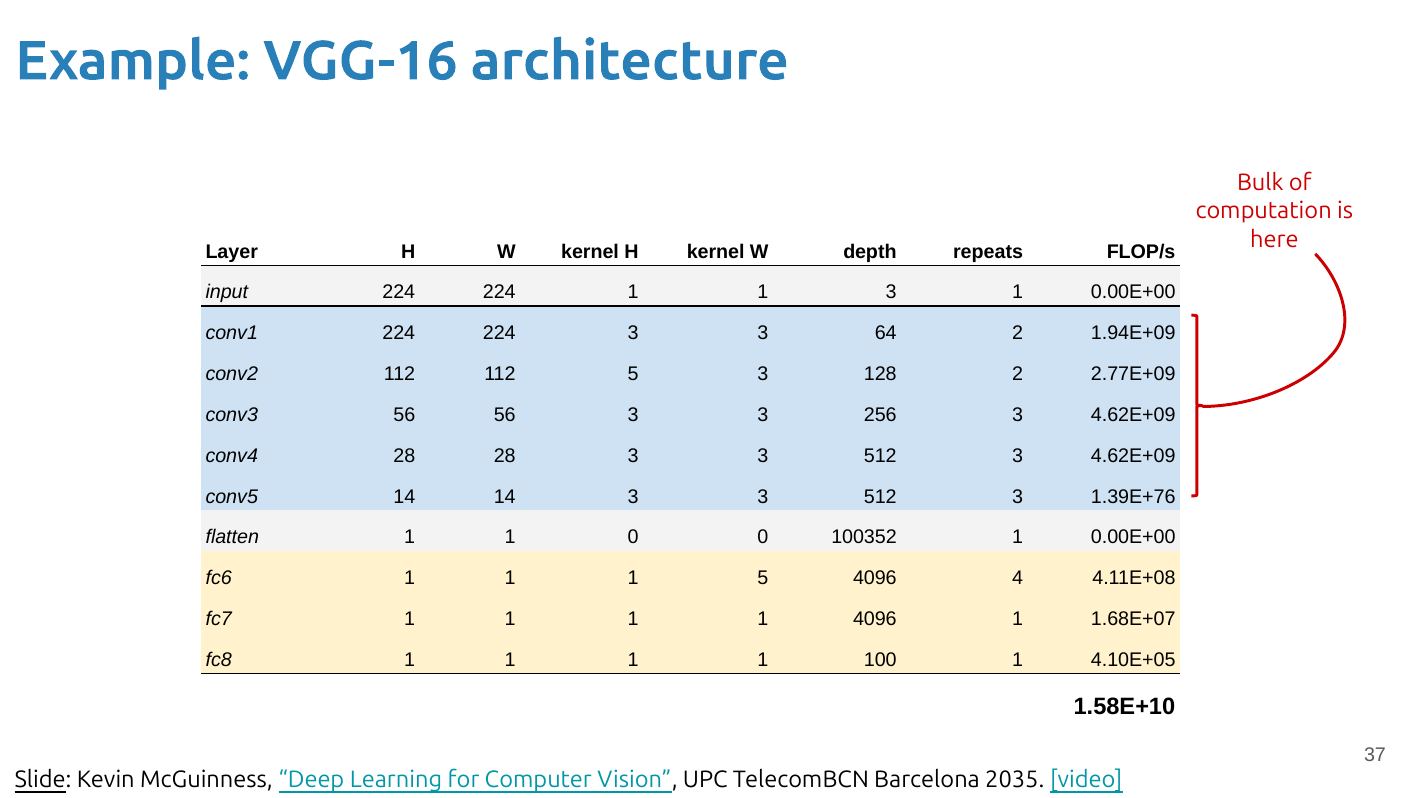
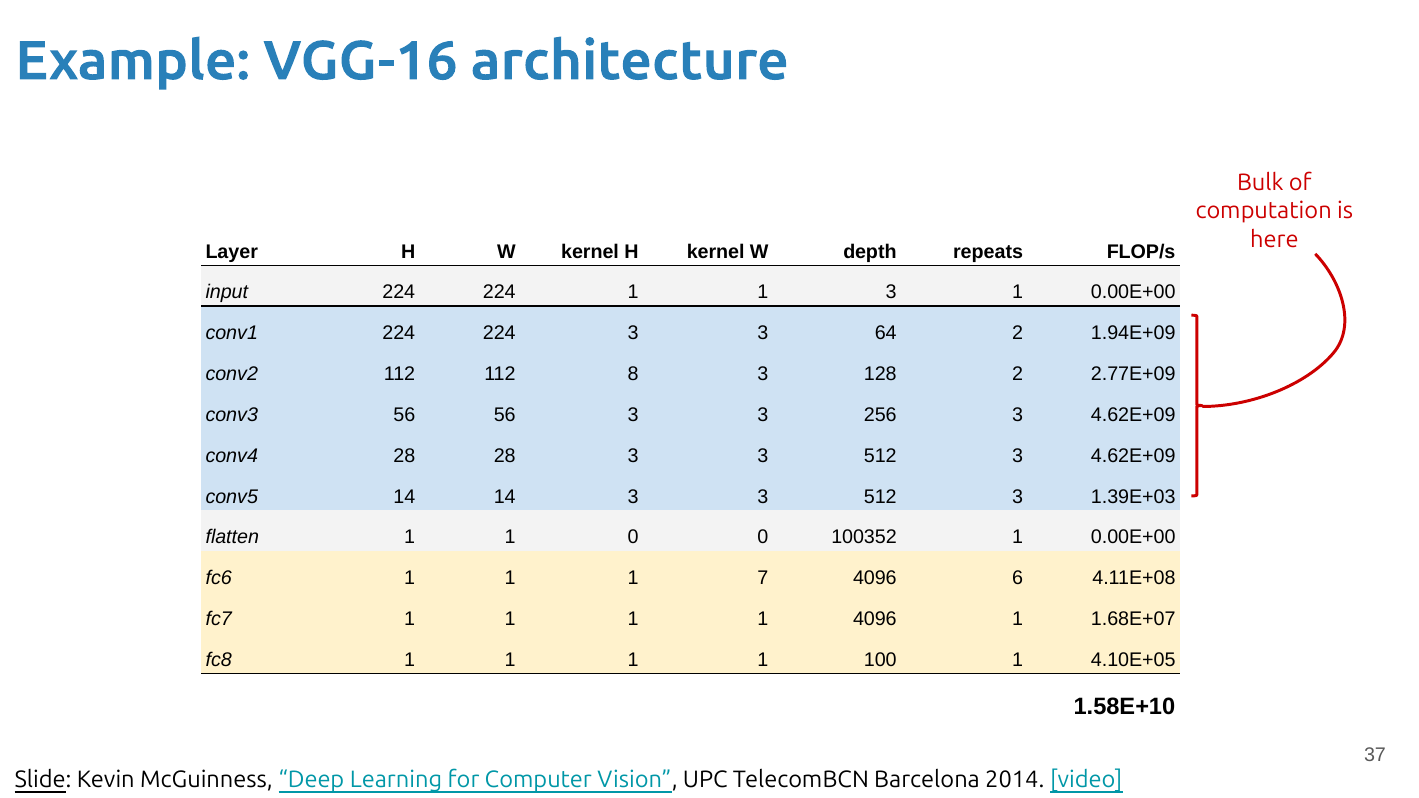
112 5: 5 -> 8 (633, 374)
1.39E+76: 1.39E+76 -> 1.39E+03 (1133, 497)
1 5: 5 -> 7 (763, 578)
4: 4 -> 6 (1018, 578)
2035: 2035 -> 2014 (1015, 780)
